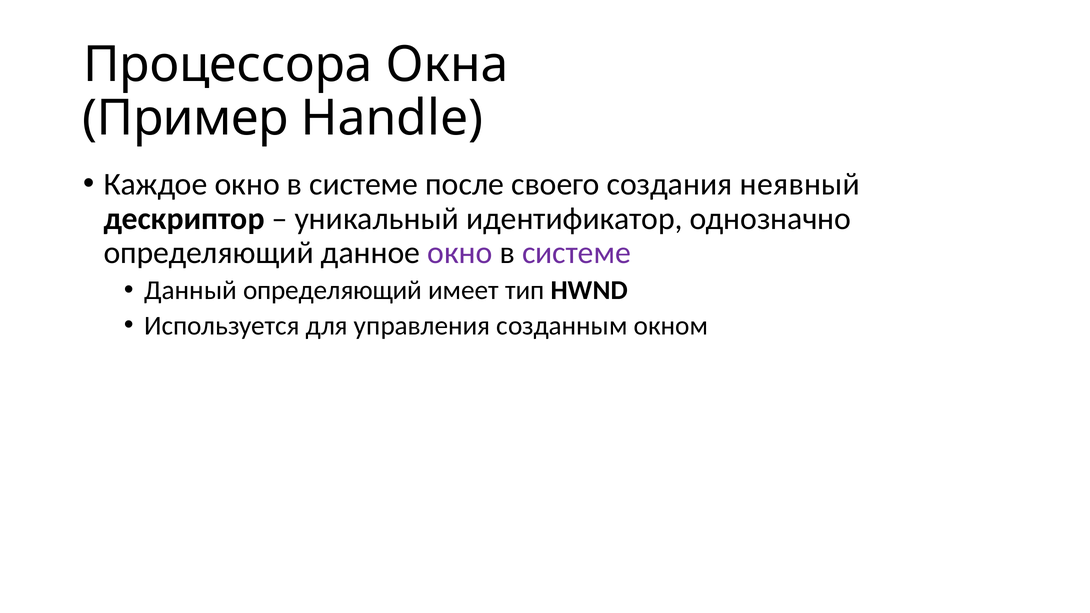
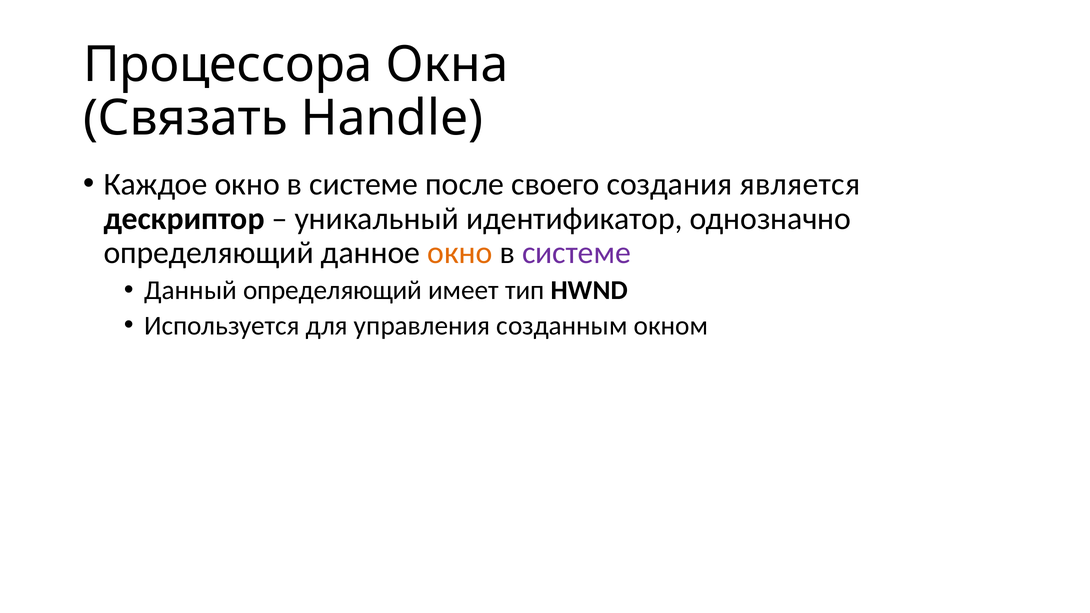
Пример: Пример -> Связать (185, 119)
неявный: неявный -> является (800, 184)
окно colour: purple -> orange (460, 253)
